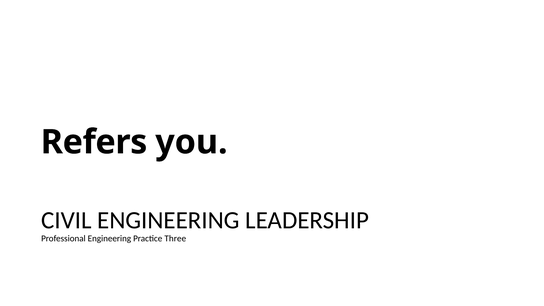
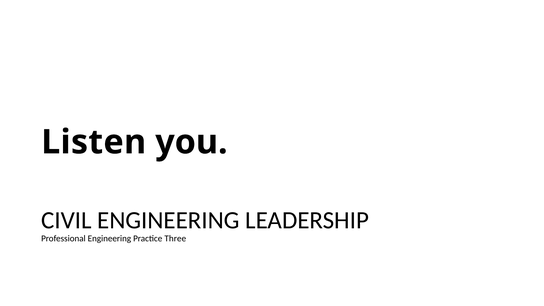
Refers: Refers -> Listen (94, 142)
